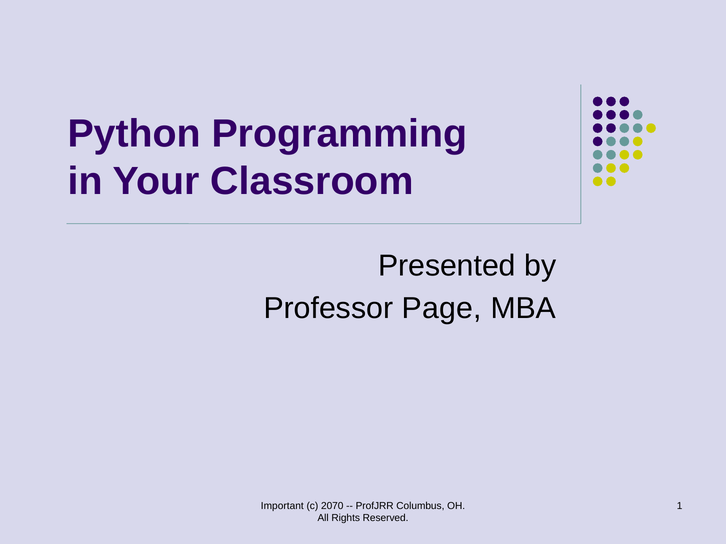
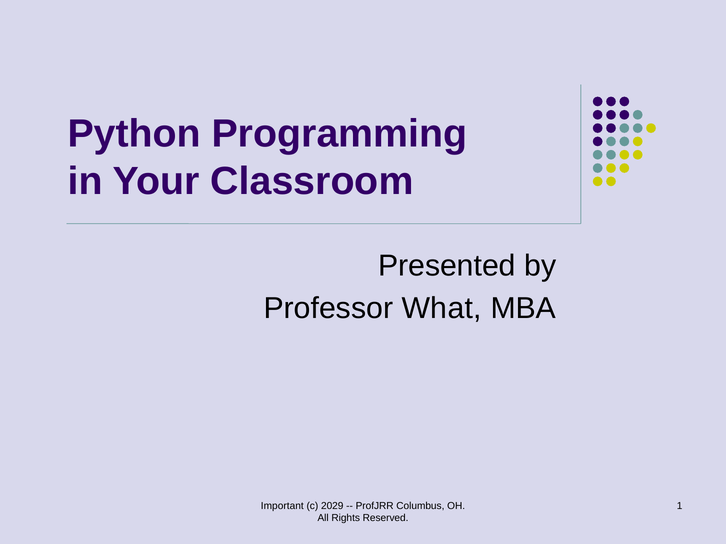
Page: Page -> What (442, 308)
2070: 2070 -> 2029 (332, 506)
